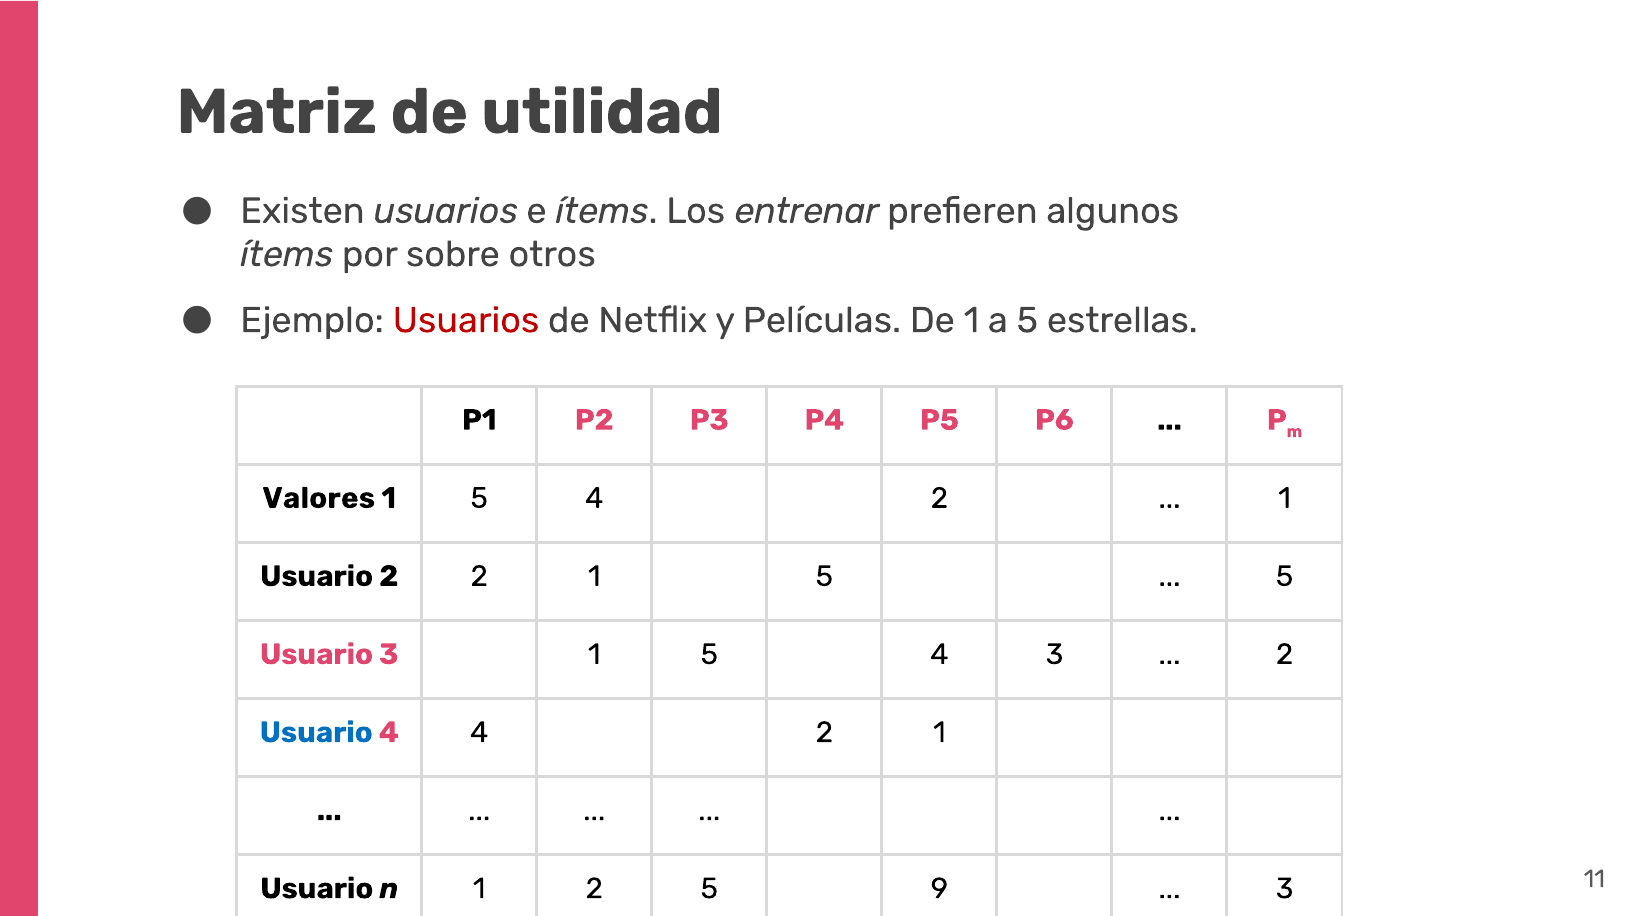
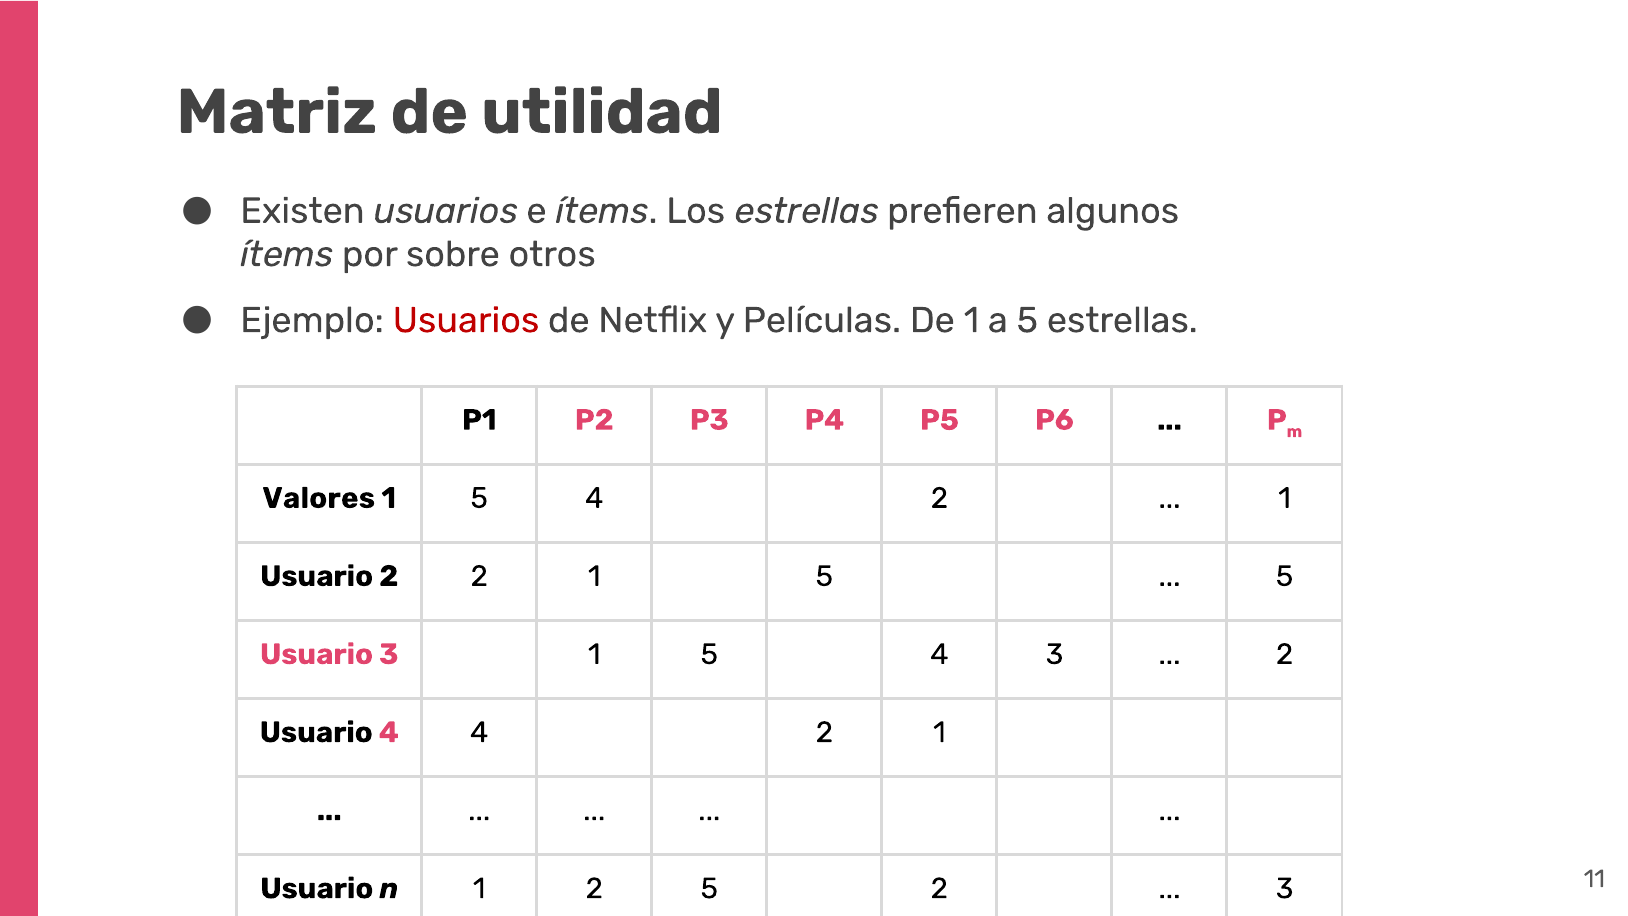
Los entrenar: entrenar -> estrellas (806, 211)
Usuario colour: blue -> black (316, 732)
5 9: 9 -> 2 (939, 888)
